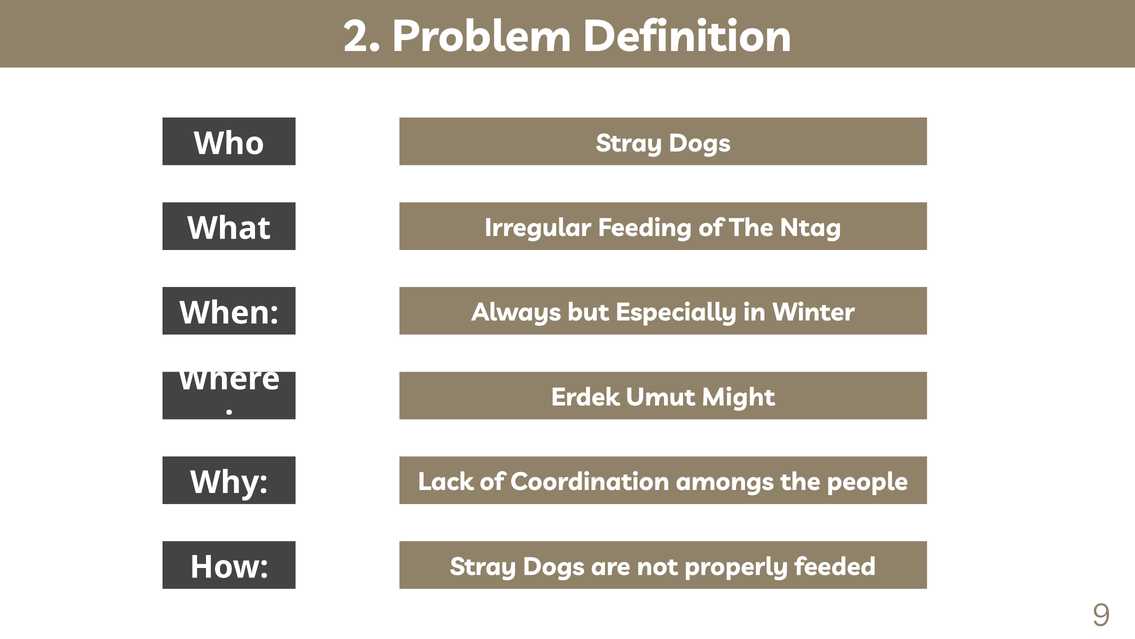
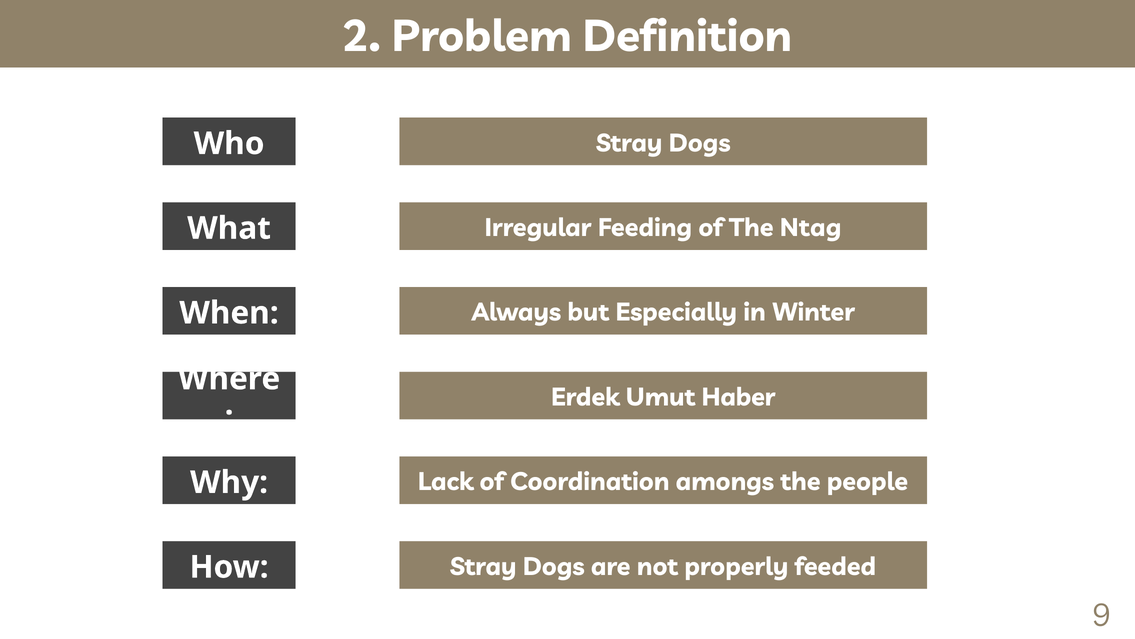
Might: Might -> Haber (739, 397)
